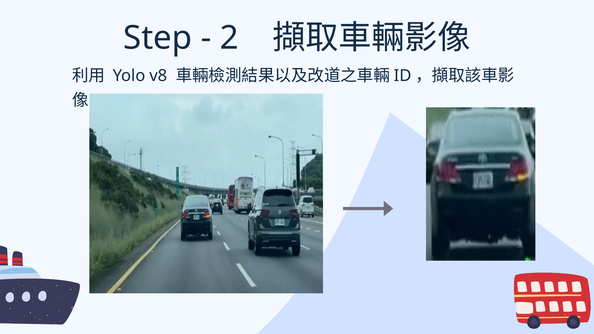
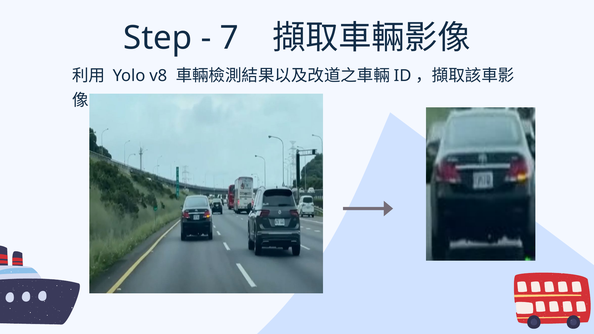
2: 2 -> 7 (229, 38)
